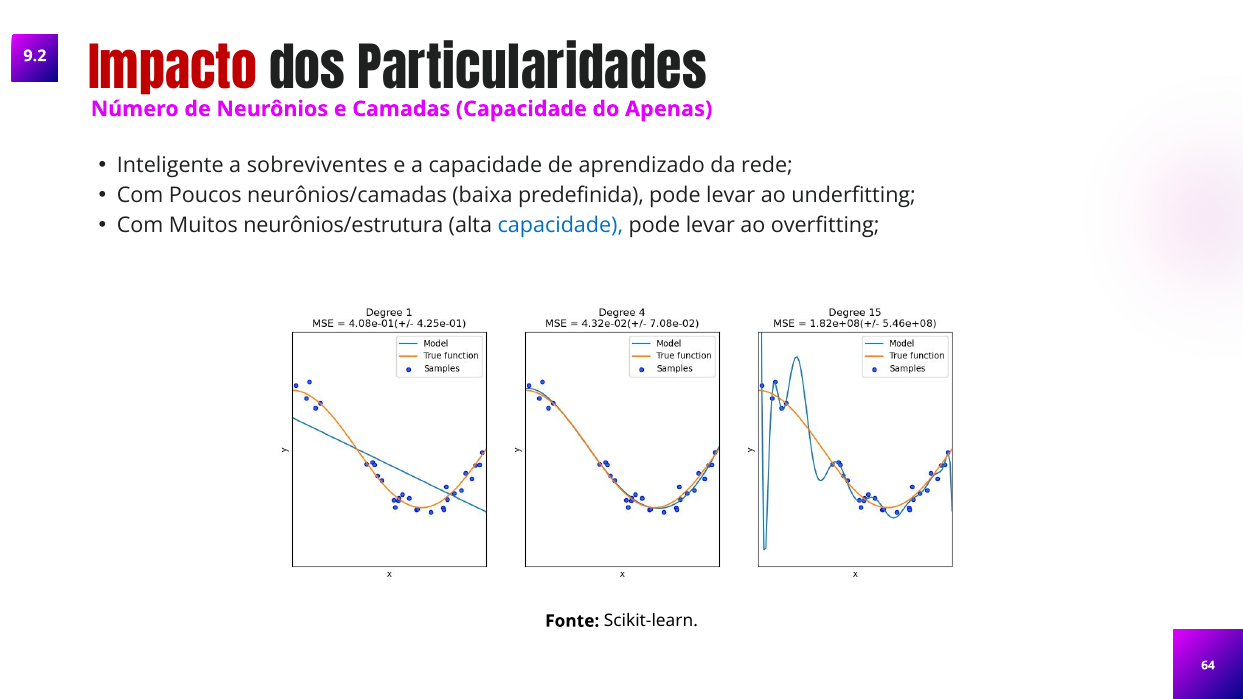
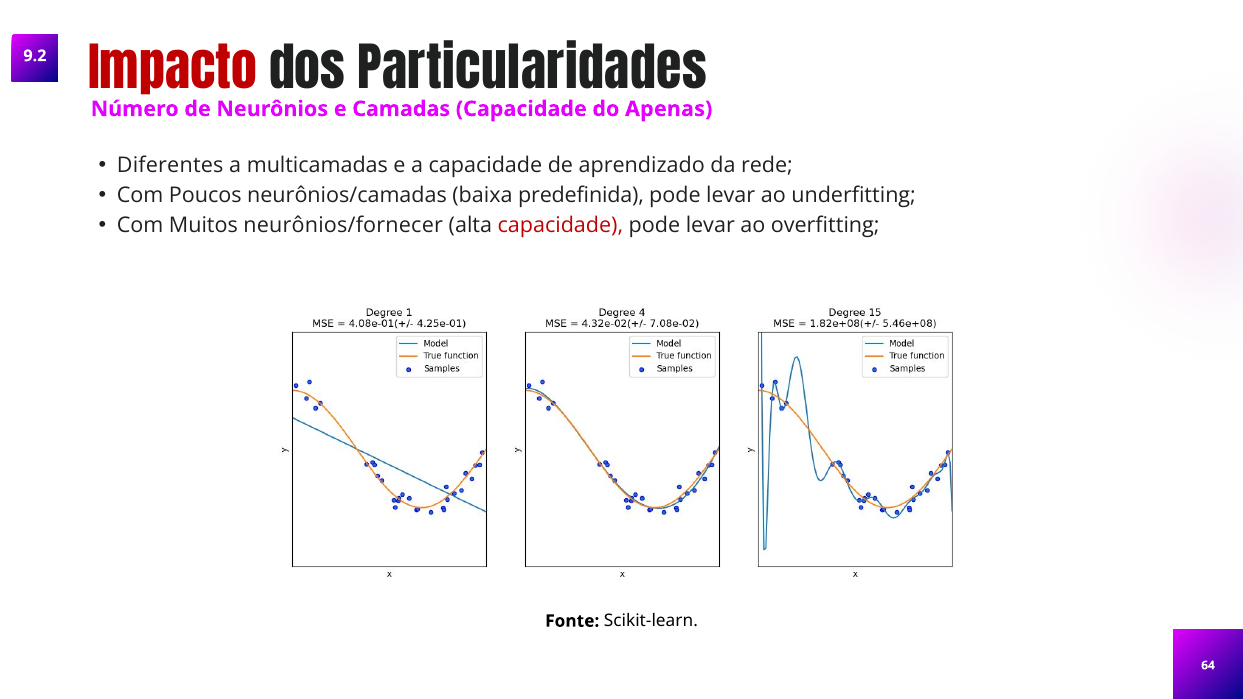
Inteligente: Inteligente -> Diferentes (170, 165)
sobreviventes: sobreviventes -> multicamadas (317, 165)
neurônios/estrutura: neurônios/estrutura -> neurônios/fornecer (343, 226)
capacidade colour: blue -> red (560, 226)
